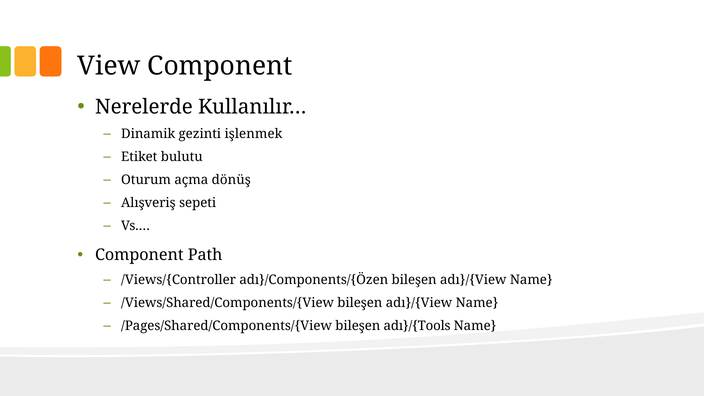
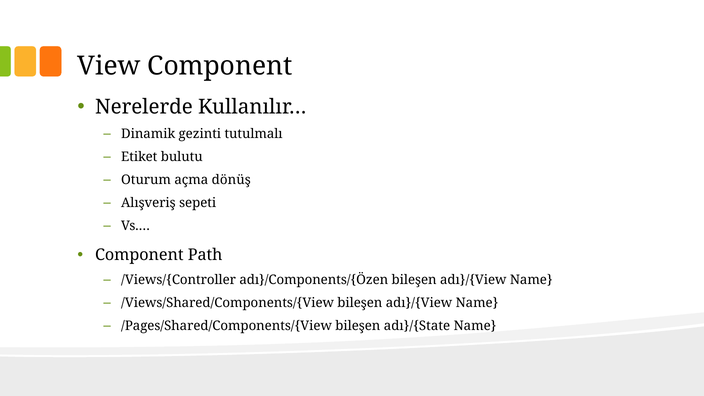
işlenmek: işlenmek -> tutulmalı (254, 134)
adı}/{Tools: adı}/{Tools -> adı}/{State (417, 326)
